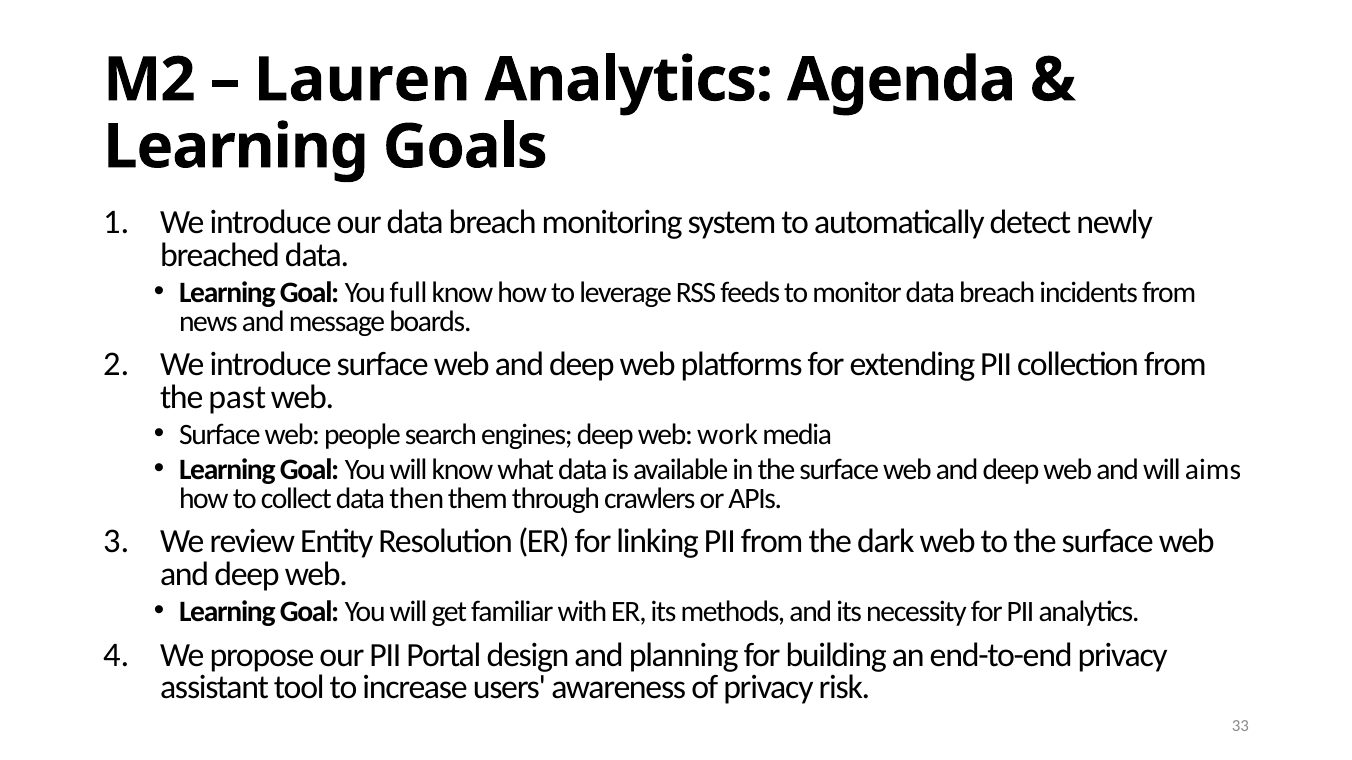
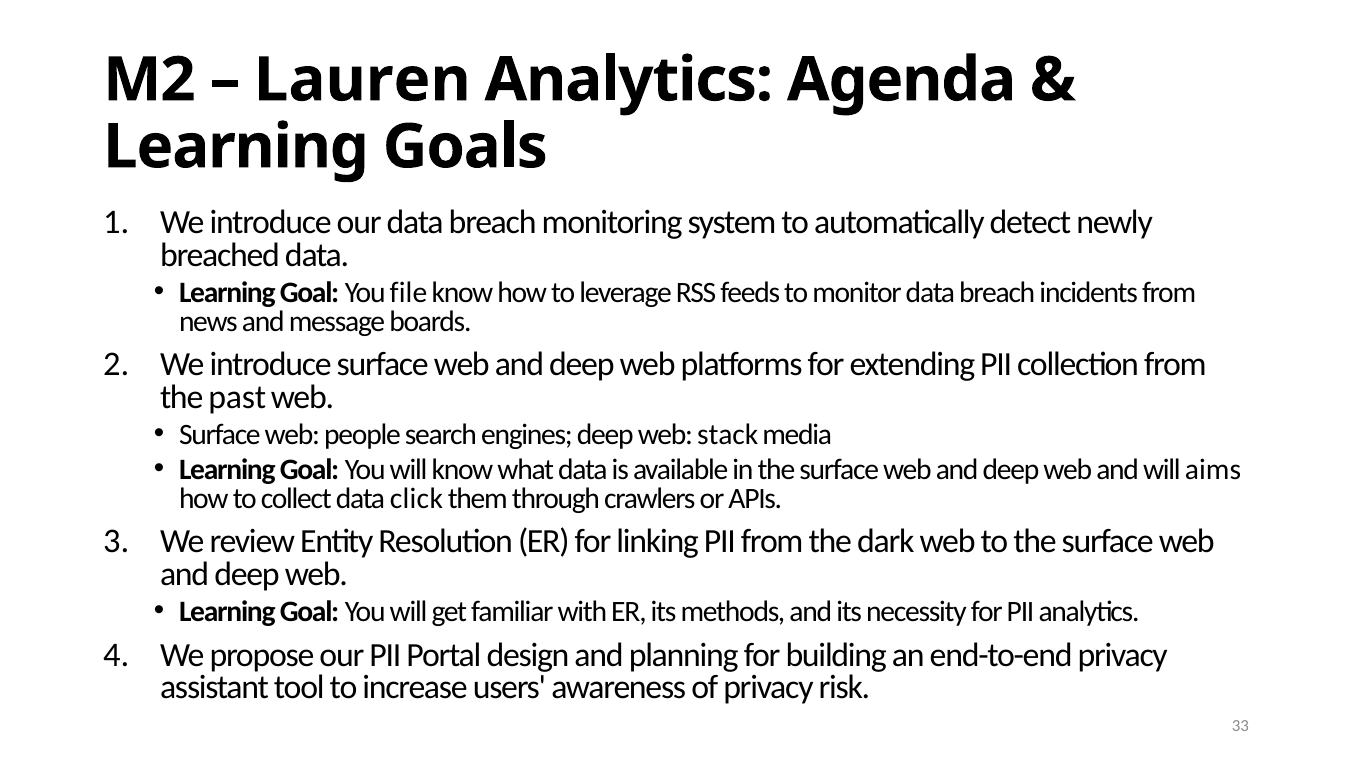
full: full -> file (408, 293)
work: work -> stack (728, 435)
then: then -> click (416, 499)
